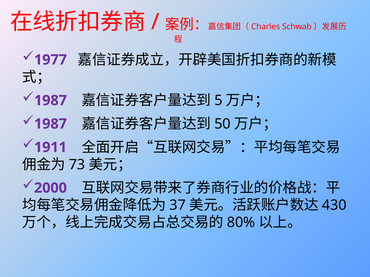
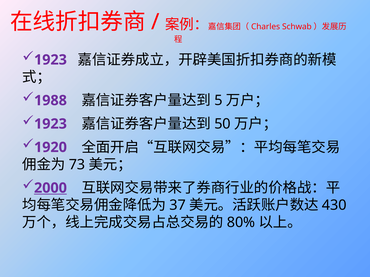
1977: 1977 -> 1923 (50, 60)
1987: 1987 -> 1988 (50, 101)
1987: 1987 -> 1923 (50, 124)
1911: 1911 -> 1920 (50, 148)
2000 underline: none -> present (50, 188)
